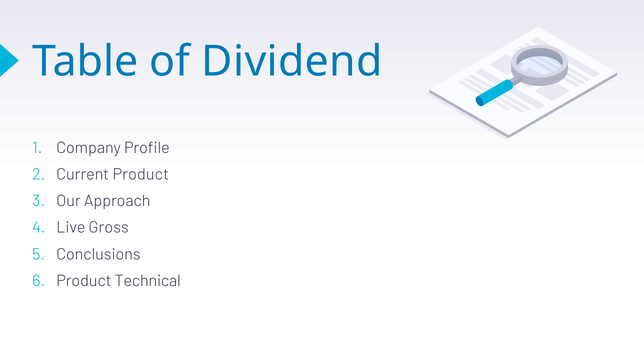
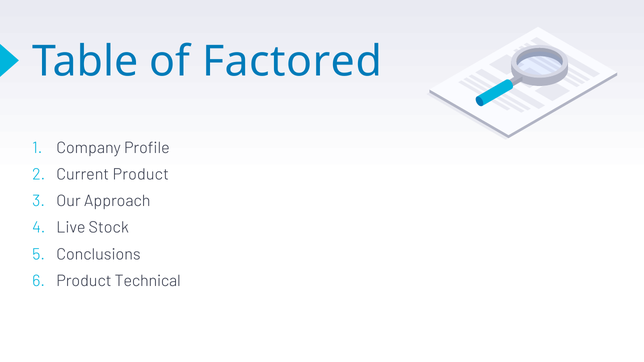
Dividend: Dividend -> Factored (292, 61)
Gross: Gross -> Stock (109, 228)
